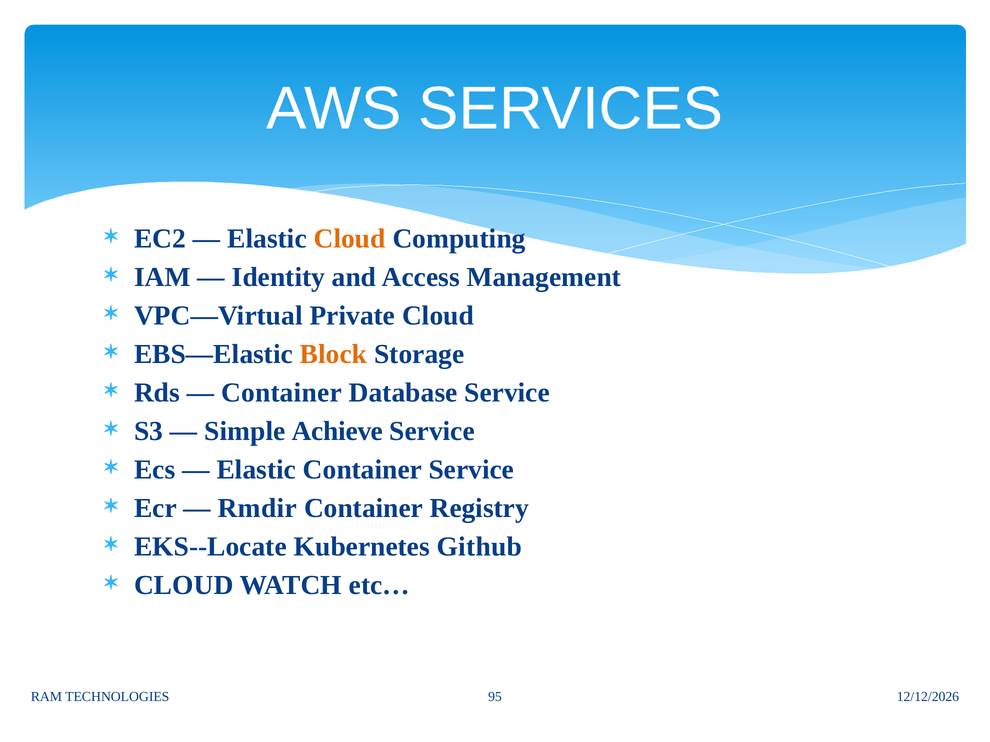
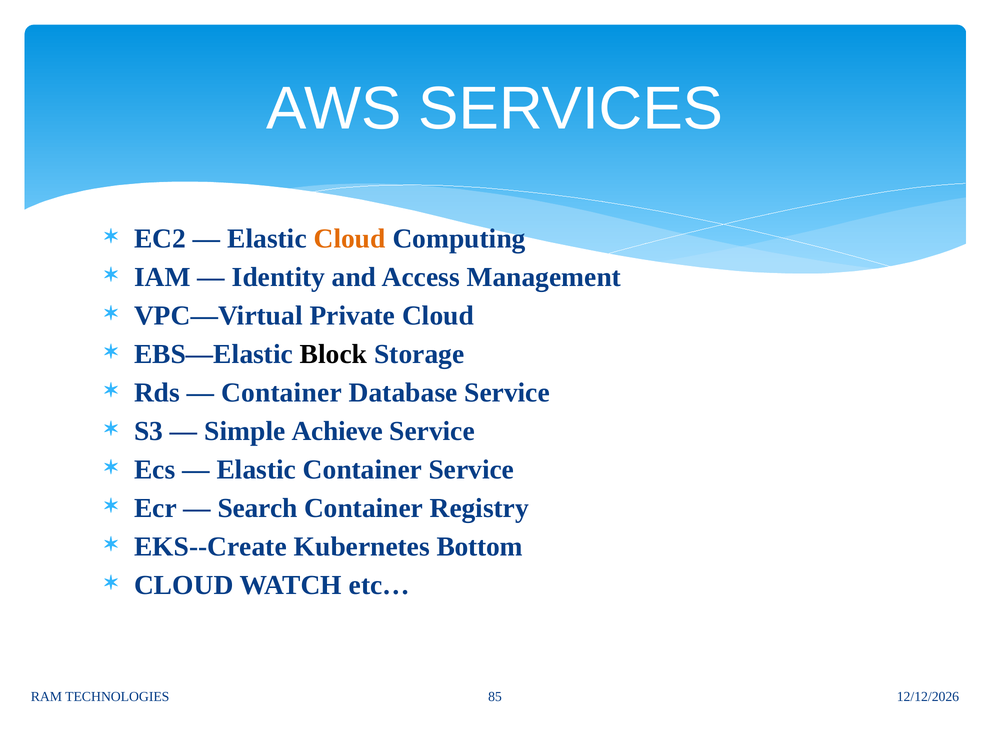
Block colour: orange -> black (334, 354)
Rmdir: Rmdir -> Search (257, 509)
EKS--Locate: EKS--Locate -> EKS--Create (210, 547)
Github: Github -> Bottom (480, 547)
95: 95 -> 85 (495, 697)
